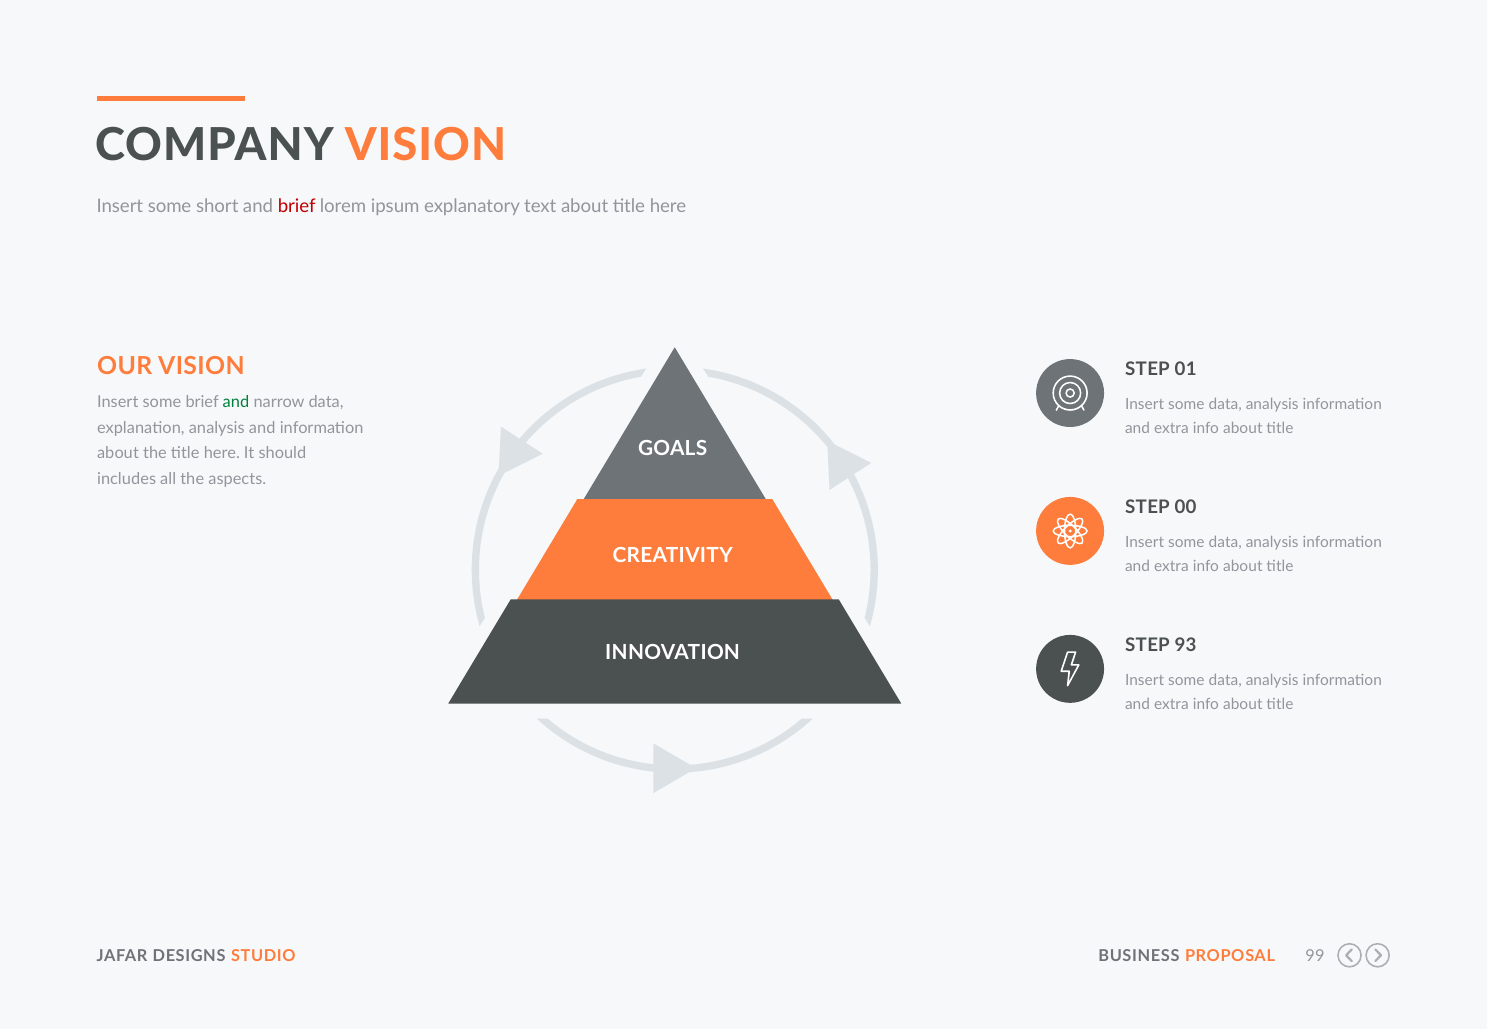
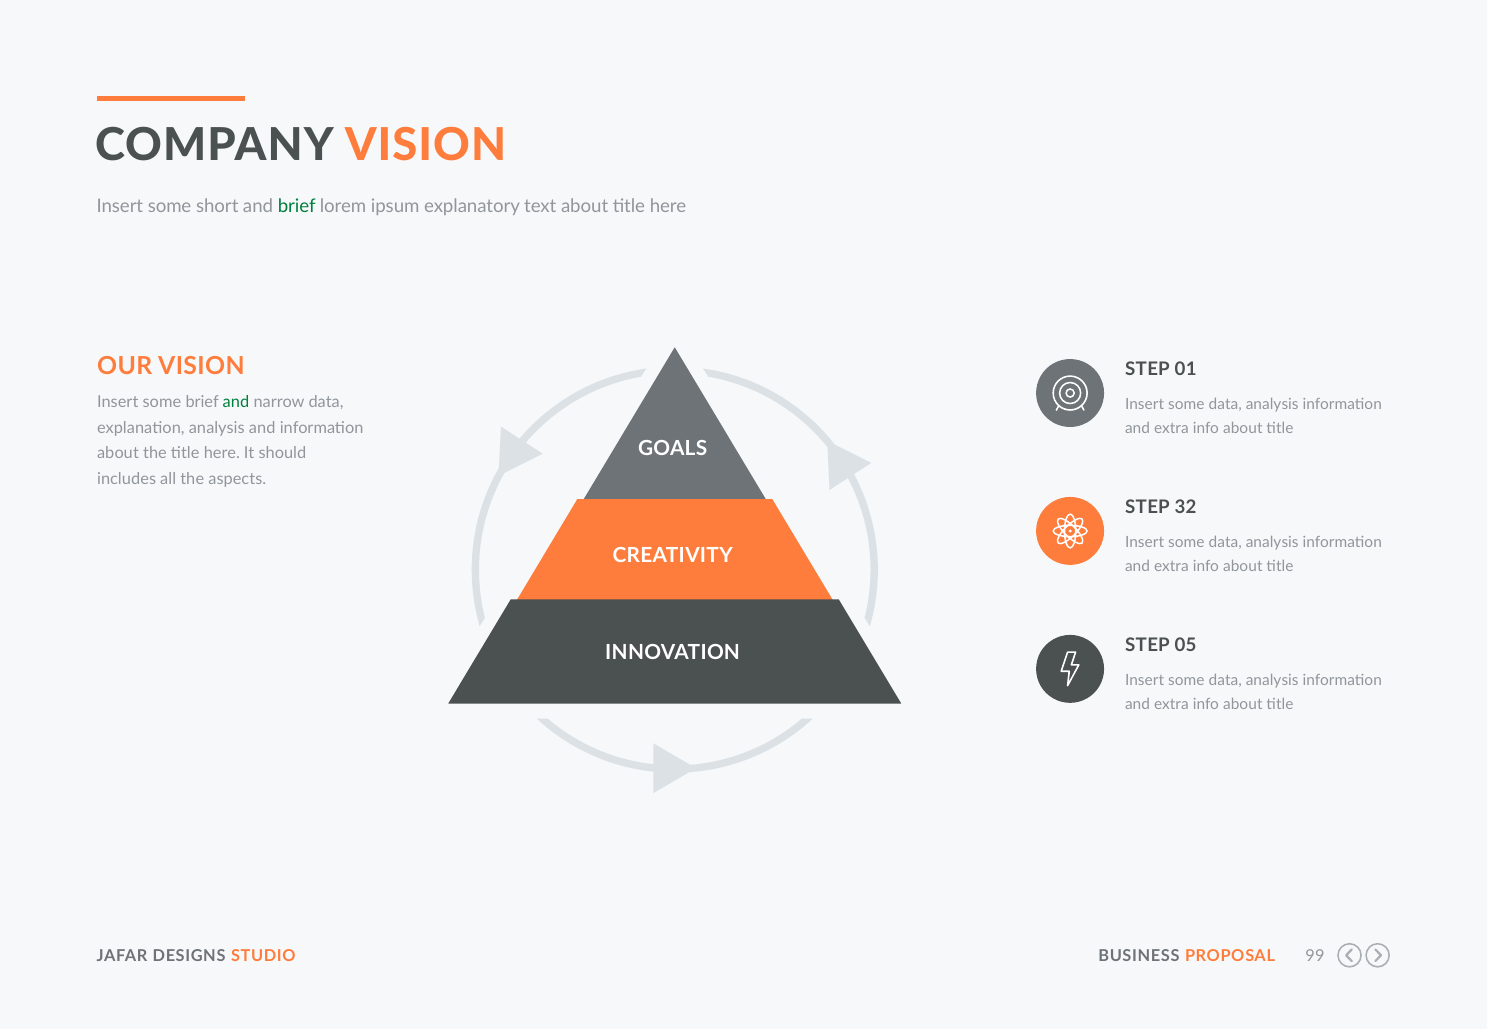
brief colour: red -> green (297, 207)
00: 00 -> 32 (1186, 508)
93: 93 -> 05 (1186, 646)
